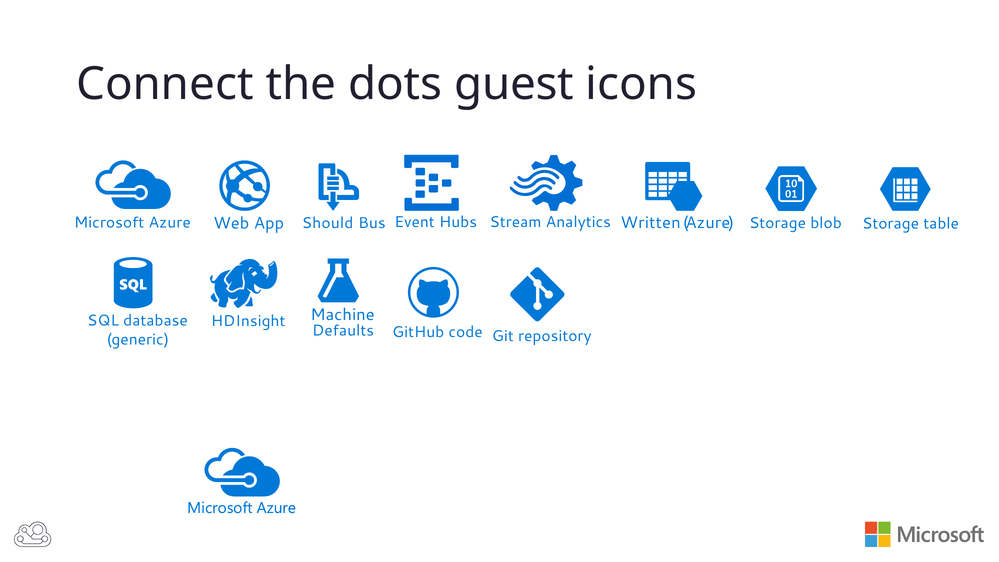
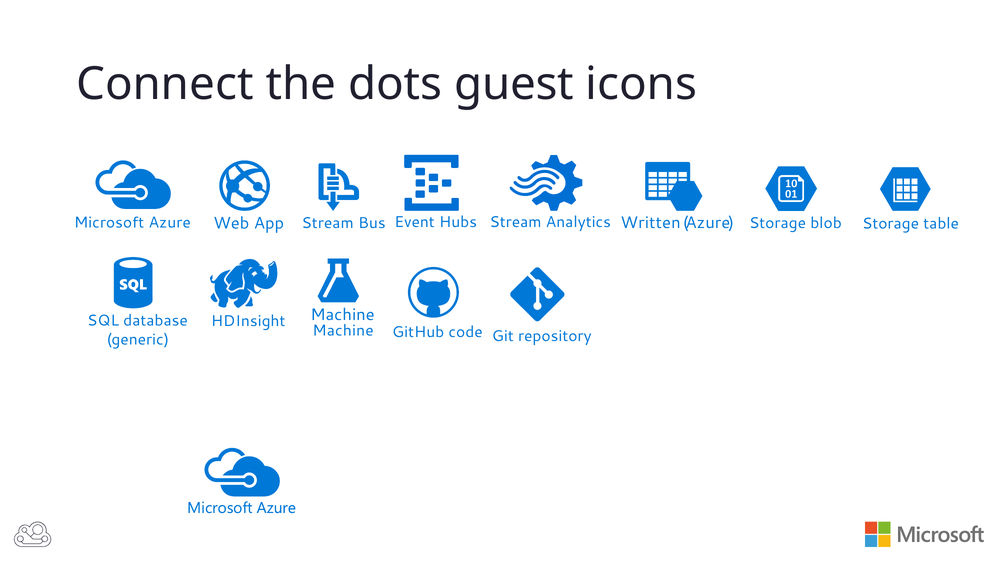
Should: Should -> Stream (328, 223)
Defaults: Defaults -> Machine (343, 330)
